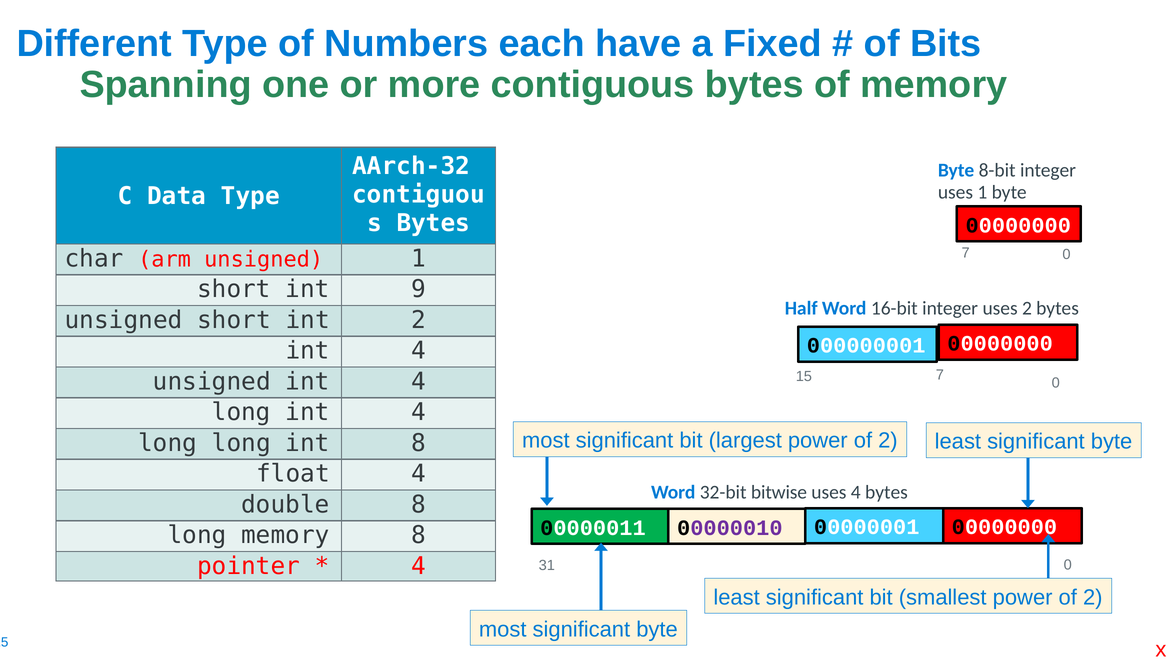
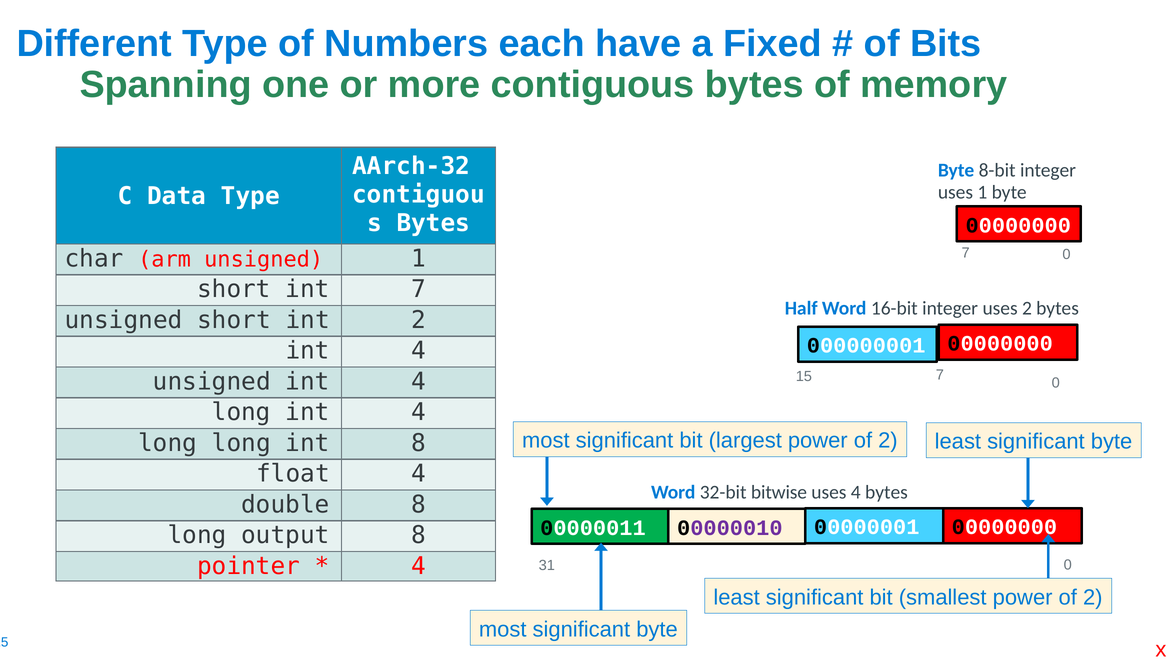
int 9: 9 -> 7 (419, 289)
long memory: memory -> output (285, 536)
